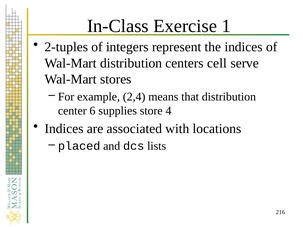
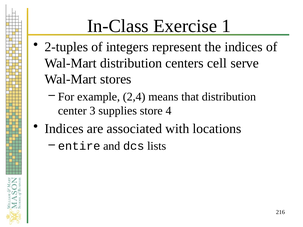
6: 6 -> 3 (93, 111)
placed: placed -> entire (79, 146)
